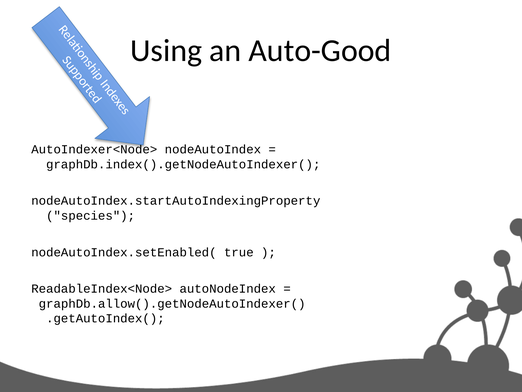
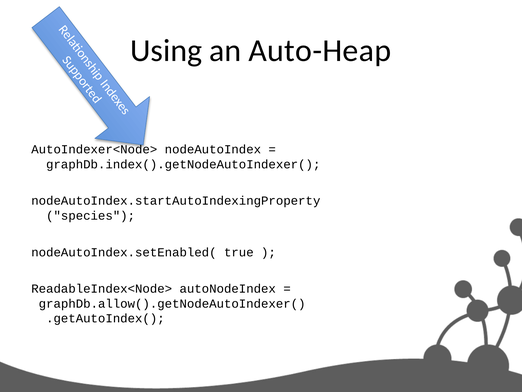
Auto-Good: Auto-Good -> Auto-Heap (320, 51)
